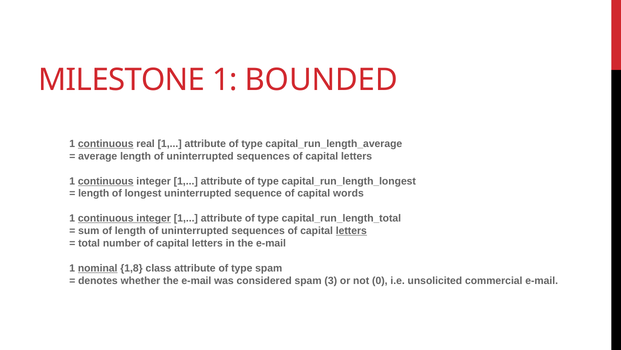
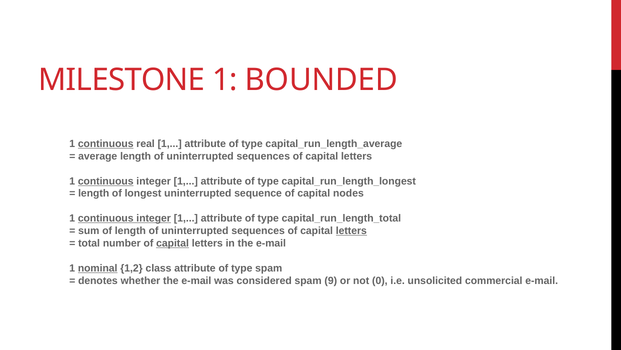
words: words -> nodes (348, 193)
capital underline: none -> present (173, 243)
1,8: 1,8 -> 1,2 (132, 268)
3: 3 -> 9 (331, 280)
